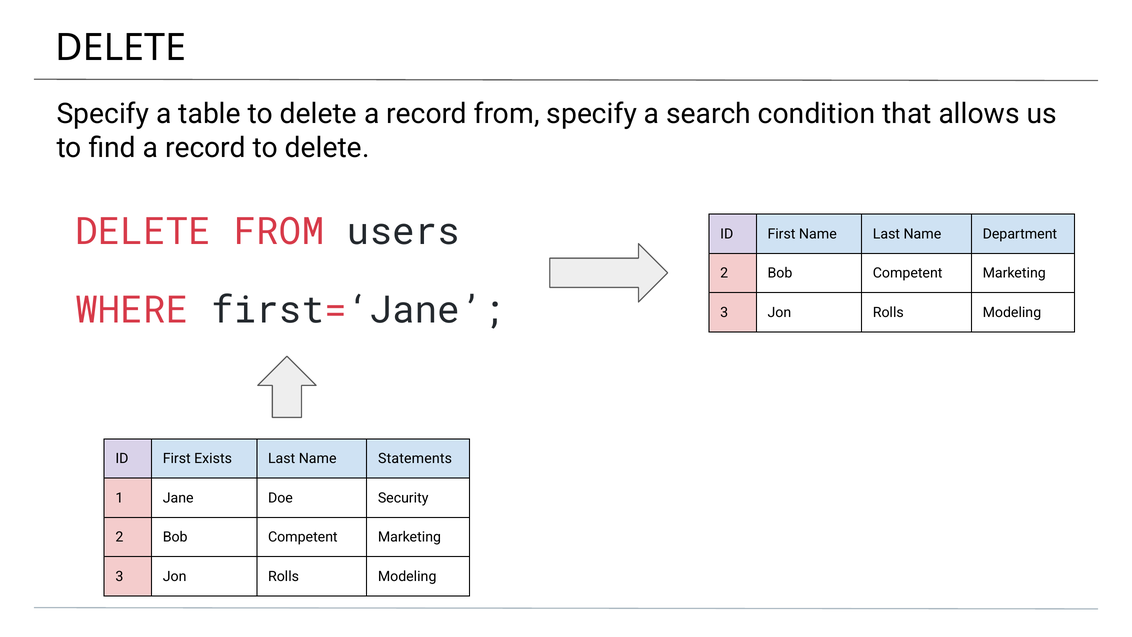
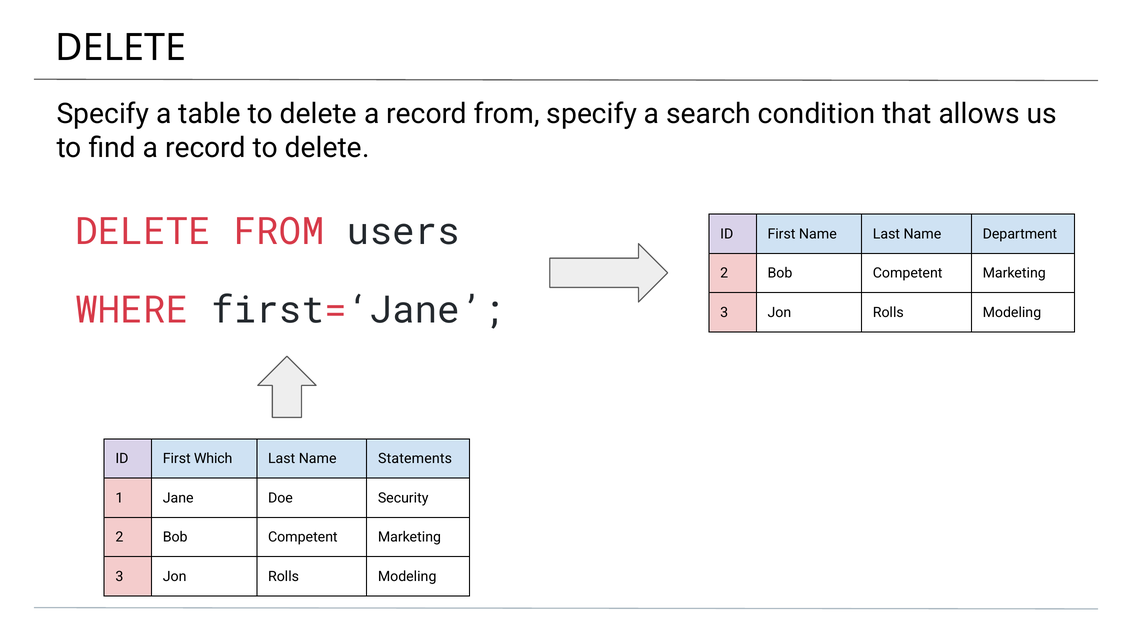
Exists: Exists -> Which (213, 459)
